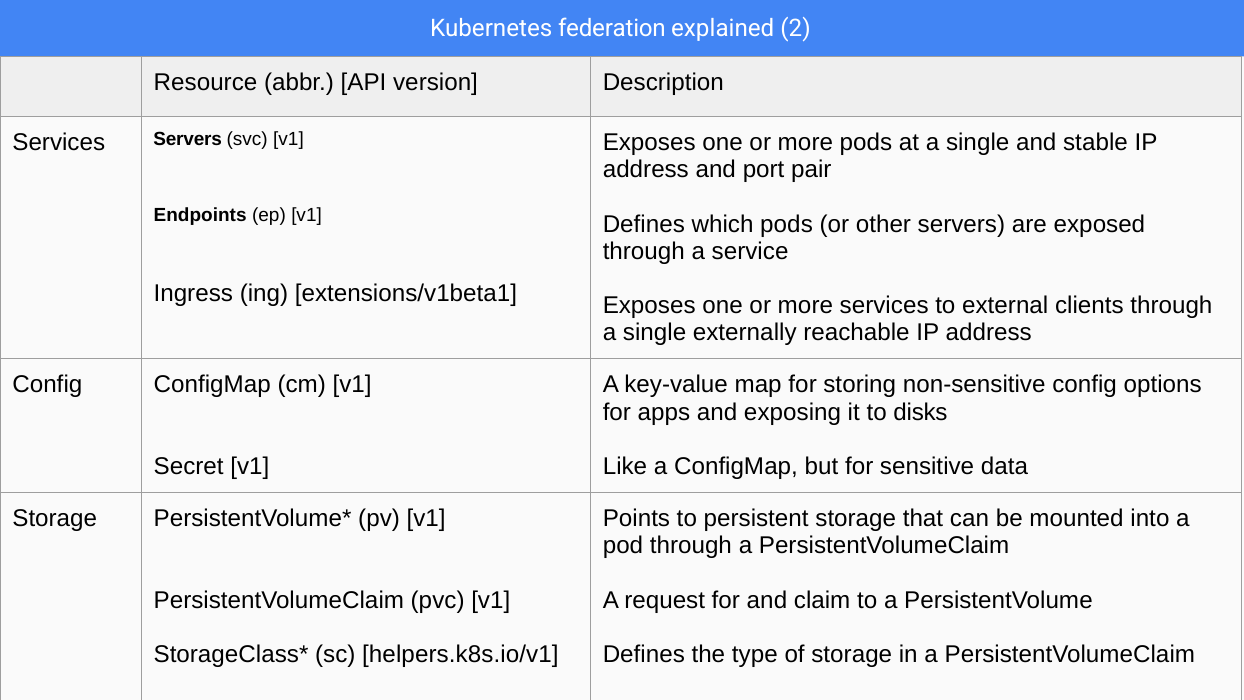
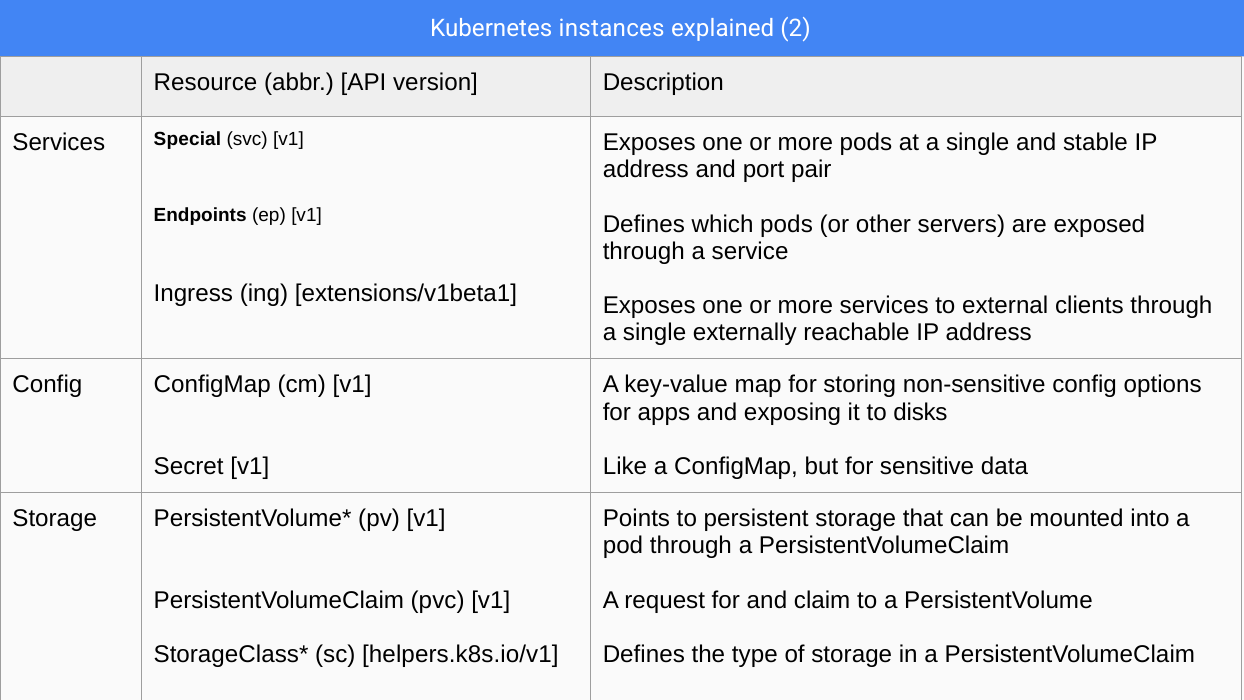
federation: federation -> instances (612, 29)
Services Servers: Servers -> Special (187, 139)
